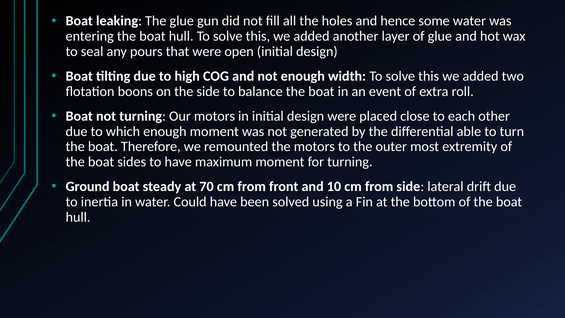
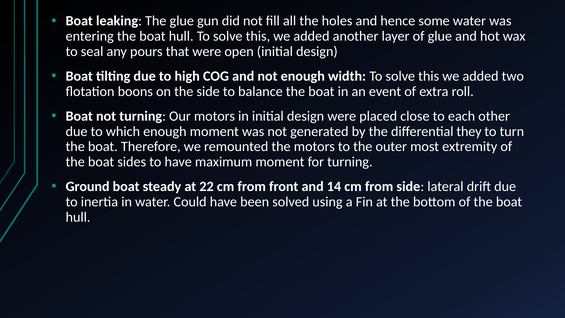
able: able -> they (469, 131)
70: 70 -> 22 (207, 186)
10: 10 -> 14 (334, 186)
